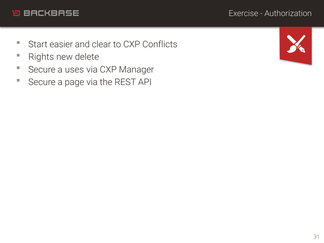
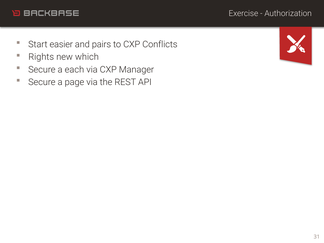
clear: clear -> pairs (101, 44)
delete: delete -> which (87, 57)
uses: uses -> each (74, 70)
